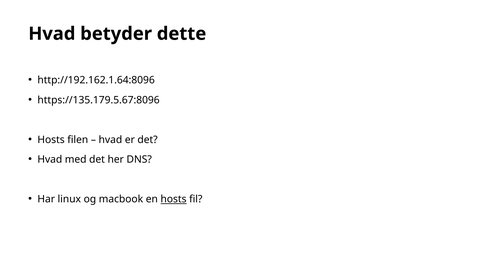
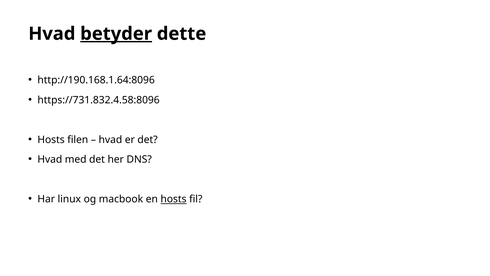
betyder underline: none -> present (116, 34)
http://192.162.1.64:8096: http://192.162.1.64:8096 -> http://190.168.1.64:8096 (96, 80)
https://135.179.5.67:8096: https://135.179.5.67:8096 -> https://731.832.4.58:8096 (99, 100)
